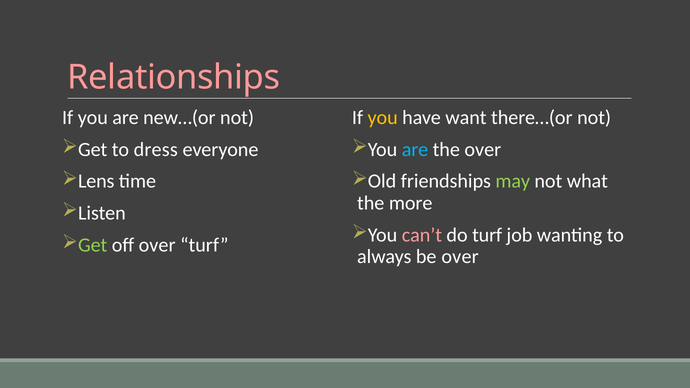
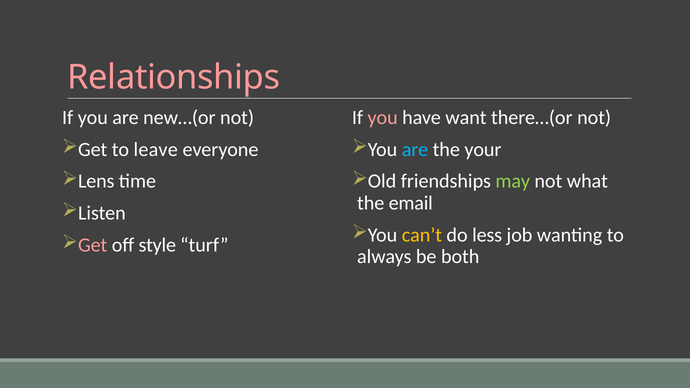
you colour: yellow -> pink (383, 118)
dress: dress -> leave (156, 150)
the over: over -> your (483, 150)
more: more -> email (411, 203)
can’t colour: pink -> yellow (422, 235)
do turf: turf -> less (487, 235)
Get colour: light green -> pink (93, 245)
off over: over -> style (157, 245)
be over: over -> both (460, 257)
